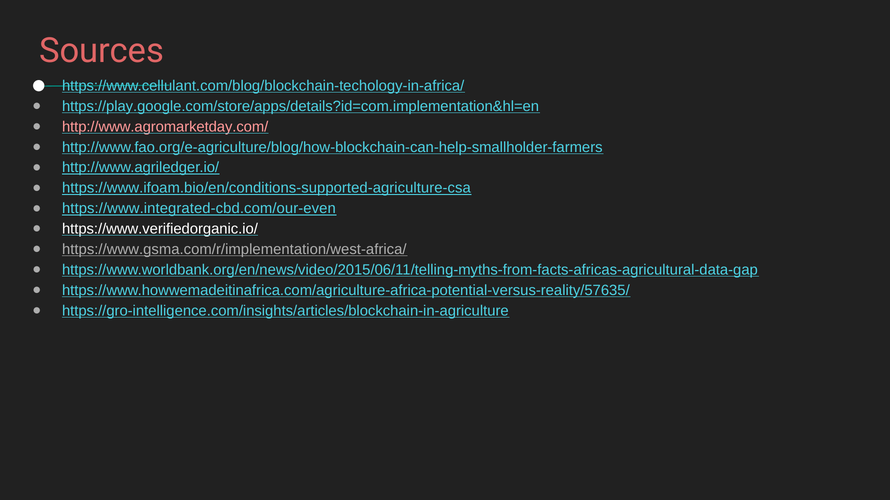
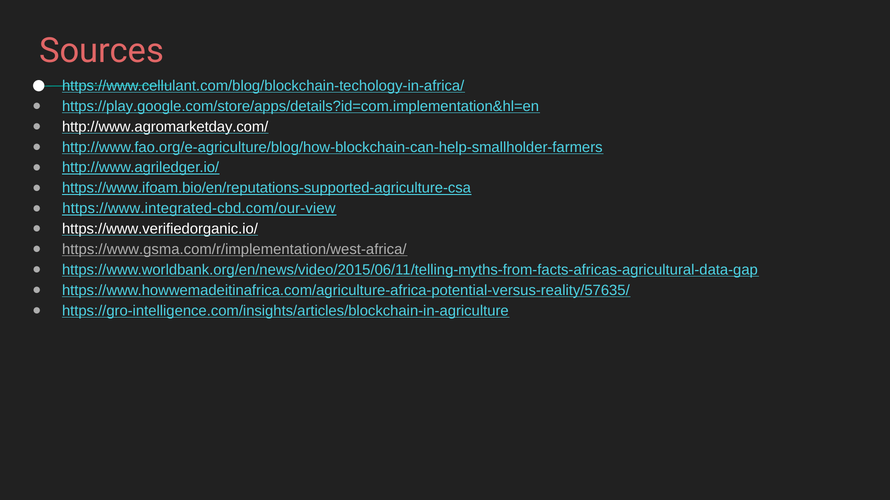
http://www.agromarketday.com/ colour: pink -> white (165, 127)
https://www.ifoam.bio/en/conditions-supported-agriculture-csa: https://www.ifoam.bio/en/conditions-supported-agriculture-csa -> https://www.ifoam.bio/en/reputations-supported-agriculture-csa (266, 188)
https://www.integrated-cbd.com/our-even: https://www.integrated-cbd.com/our-even -> https://www.integrated-cbd.com/our-view (199, 209)
